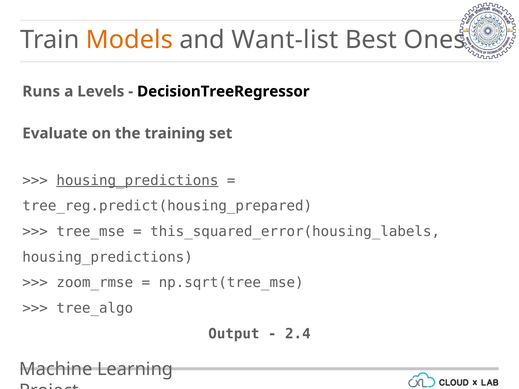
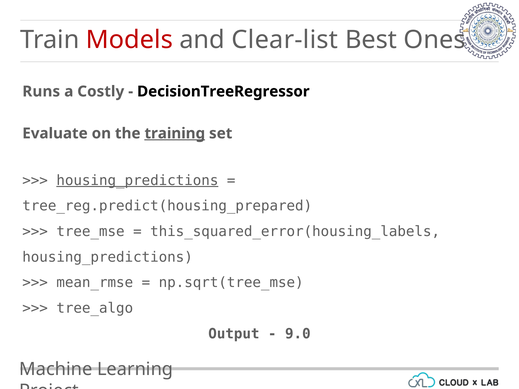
Models colour: orange -> red (129, 40)
Want-list: Want-list -> Clear-list (285, 40)
Levels: Levels -> Costly (101, 92)
training underline: none -> present (175, 133)
zoom_rmse: zoom_rmse -> mean_rmse (95, 283)
2.4: 2.4 -> 9.0 (298, 334)
